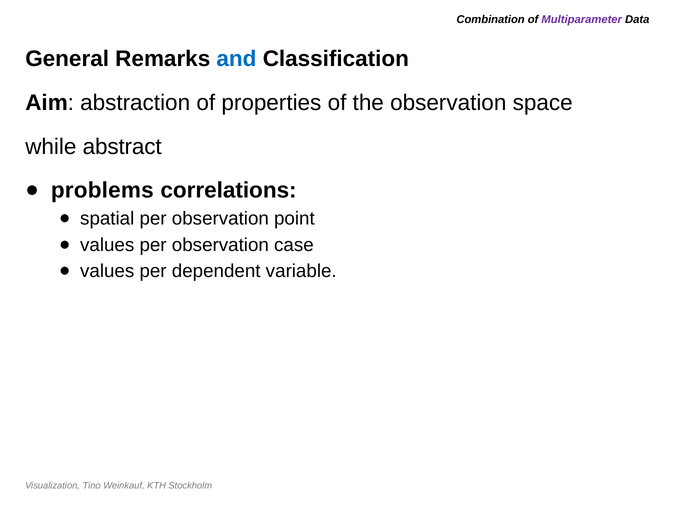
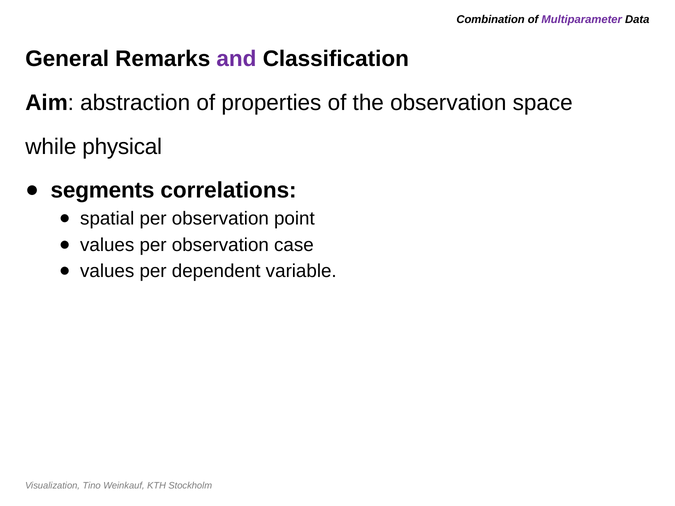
and colour: blue -> purple (236, 59)
abstract: abstract -> physical (122, 147)
problems: problems -> segments (103, 191)
